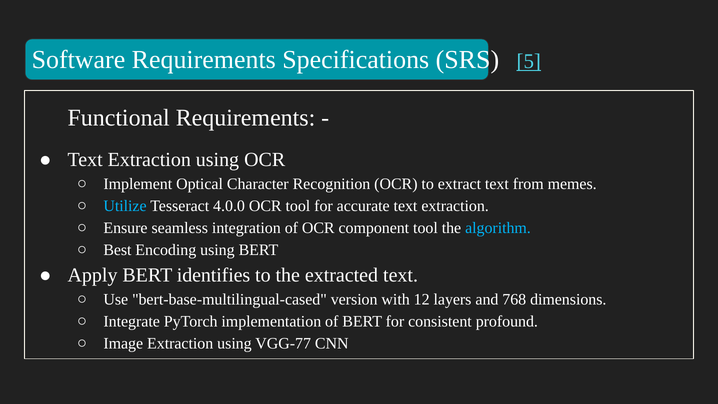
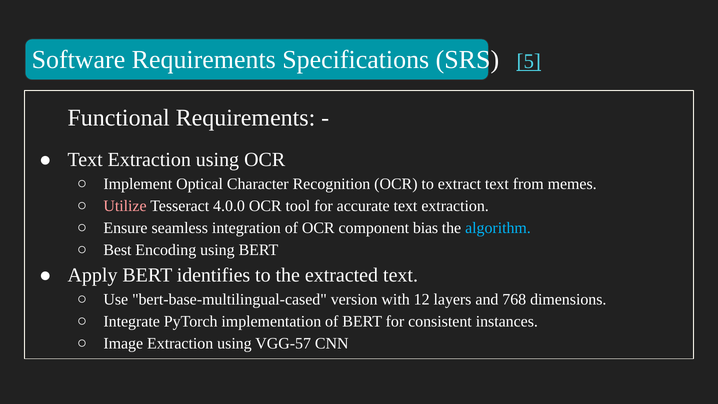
Utilize colour: light blue -> pink (125, 206)
component tool: tool -> bias (426, 228)
profound: profound -> instances (507, 321)
VGG-77: VGG-77 -> VGG-57 (283, 343)
